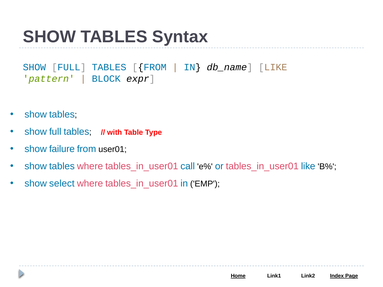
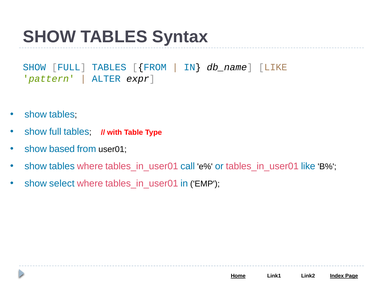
BLOCK: BLOCK -> ALTER (106, 79)
failure: failure -> based (62, 149)
